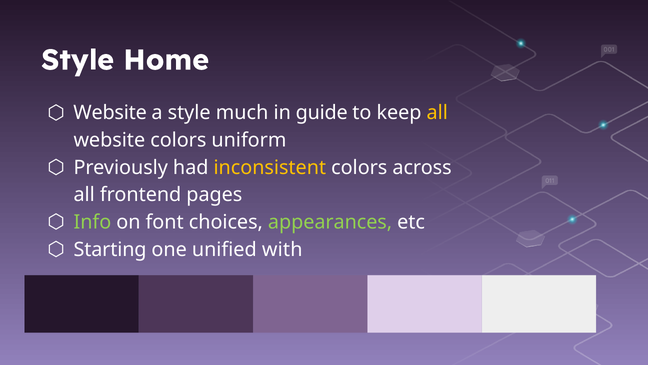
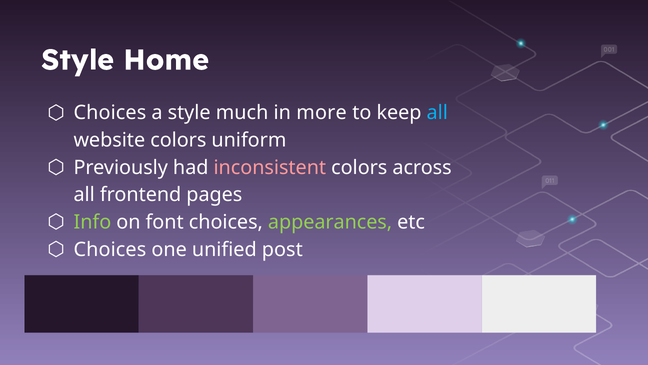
Website: Website -> Choices (110, 113)
guide: guide -> more (322, 113)
all colour: yellow -> light blue (437, 113)
inconsistent colour: yellow -> pink (270, 167)
Starting: Starting -> Choices (110, 249)
with: with -> post (282, 249)
